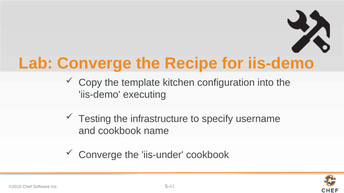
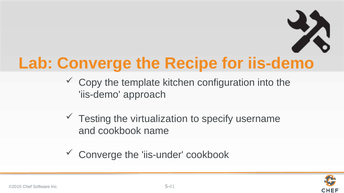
executing: executing -> approach (144, 95)
infrastructure: infrastructure -> virtualization (159, 119)
